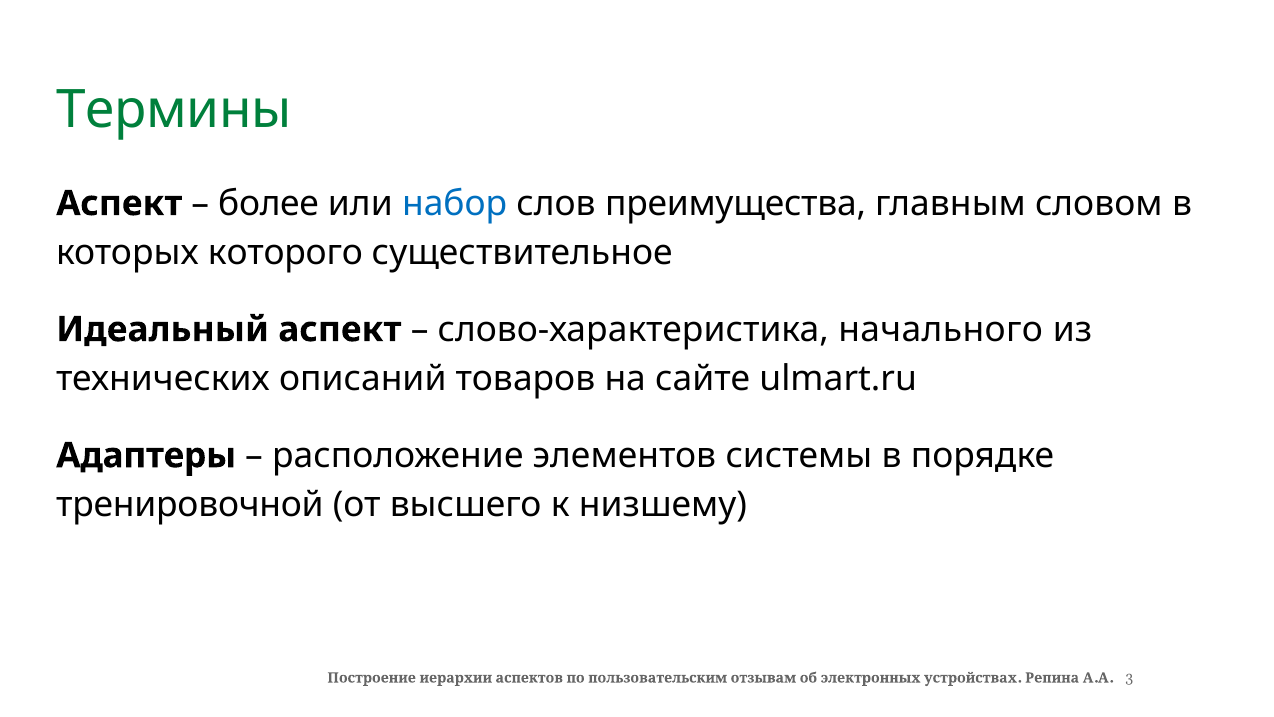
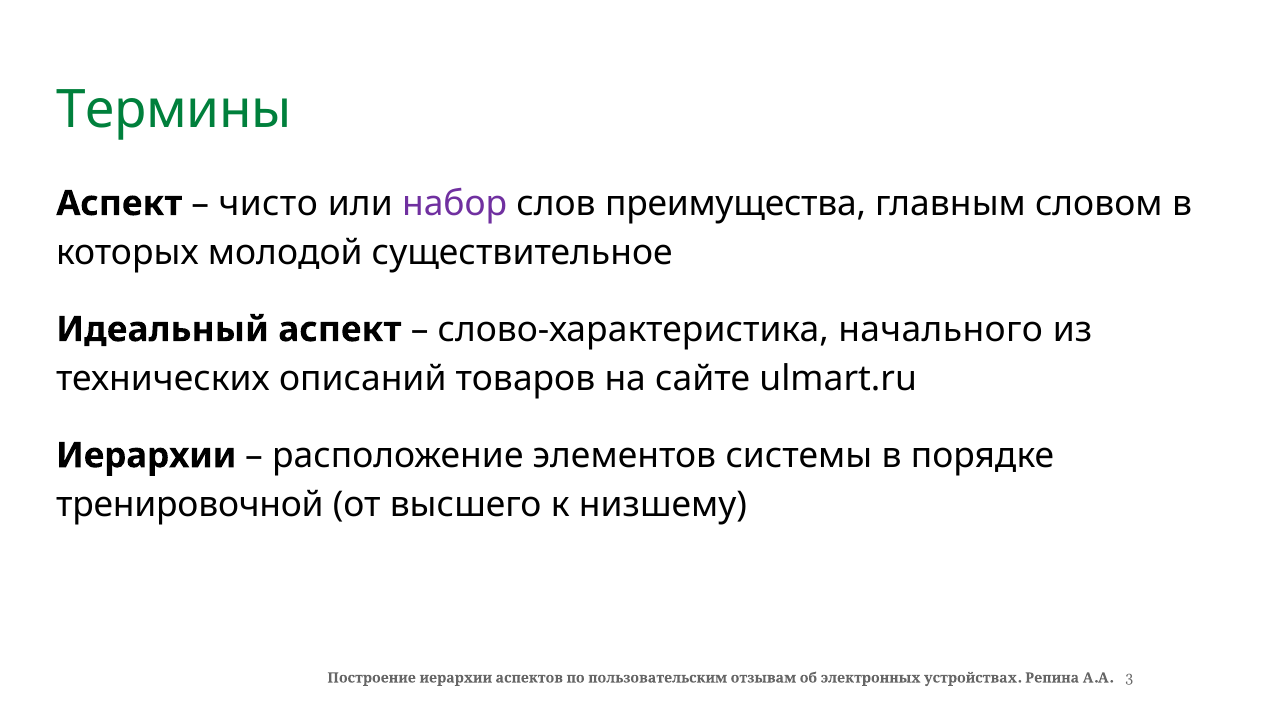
более: более -> чисто (268, 203)
набор colour: blue -> purple (455, 203)
которого: которого -> молодой (285, 252)
Адаптеры: Адаптеры -> Иерархии (146, 455)
